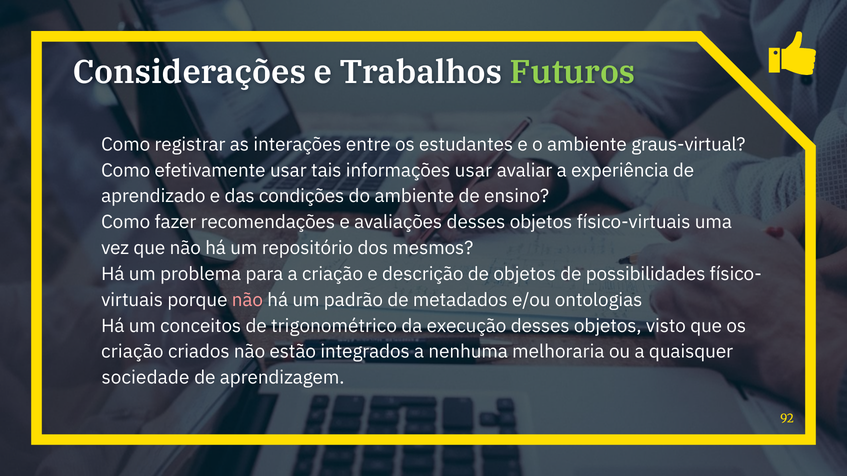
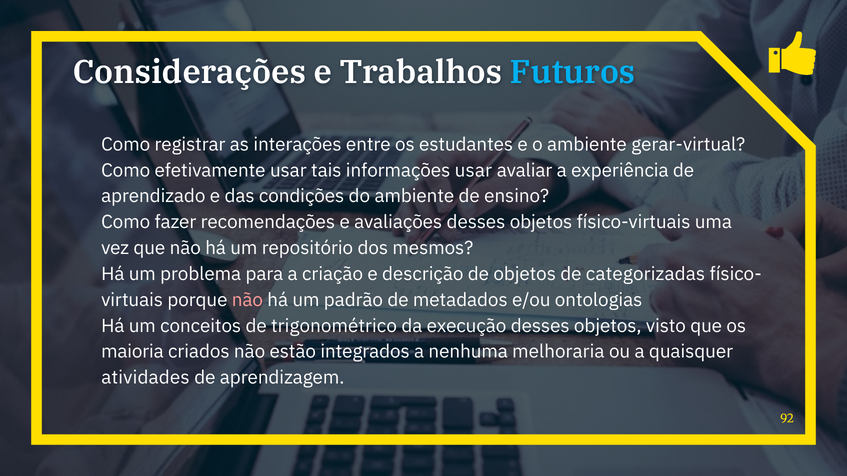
Futuros colour: light green -> light blue (573, 72)
graus-virtual: graus-virtual -> gerar-virtual (688, 145)
possibilidades: possibilidades -> categorizadas (645, 274)
criação: criação -> maioria (132, 352)
sociedade: sociedade -> atividades (145, 378)
